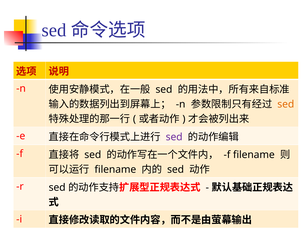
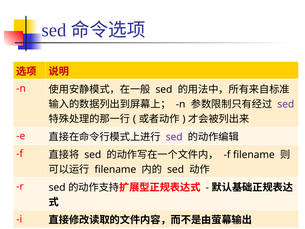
sed colour: orange -> purple (286, 104)
